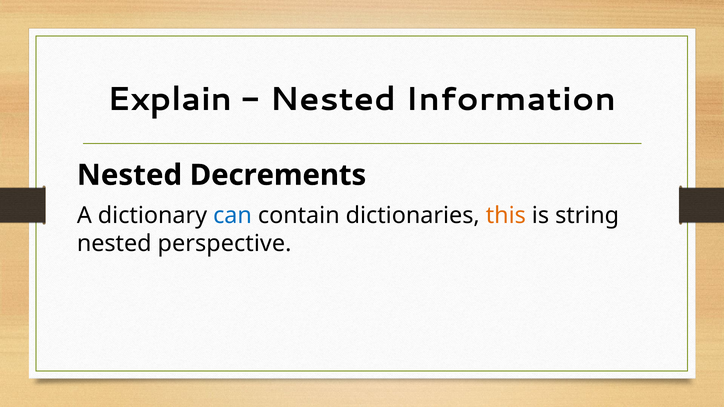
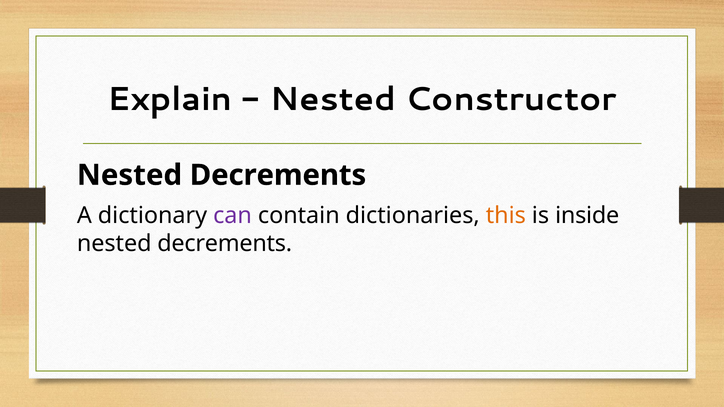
Information: Information -> Constructor (511, 99)
can colour: blue -> purple (233, 216)
string: string -> inside (587, 216)
perspective: perspective -> decrements (225, 244)
